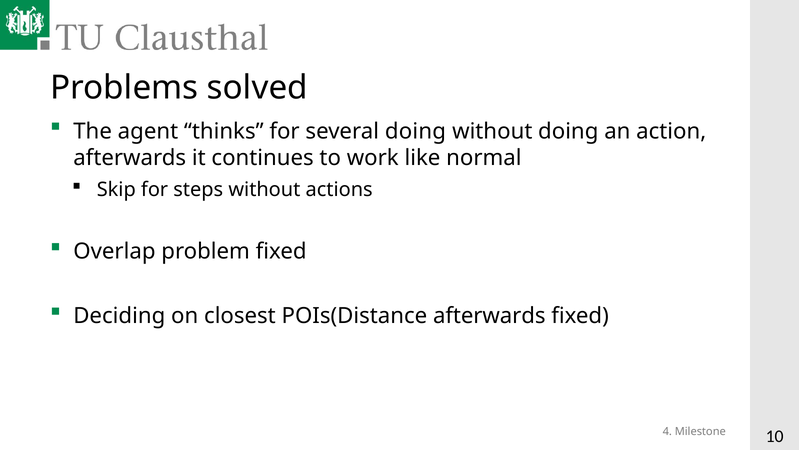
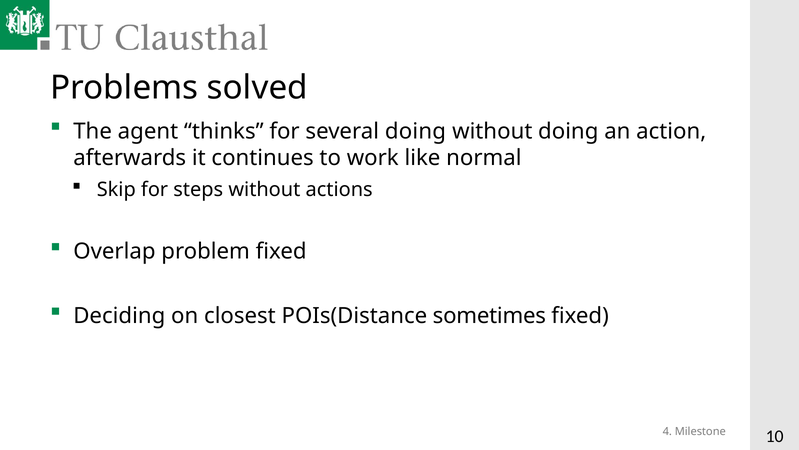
POIs(Distance afterwards: afterwards -> sometimes (489, 315)
